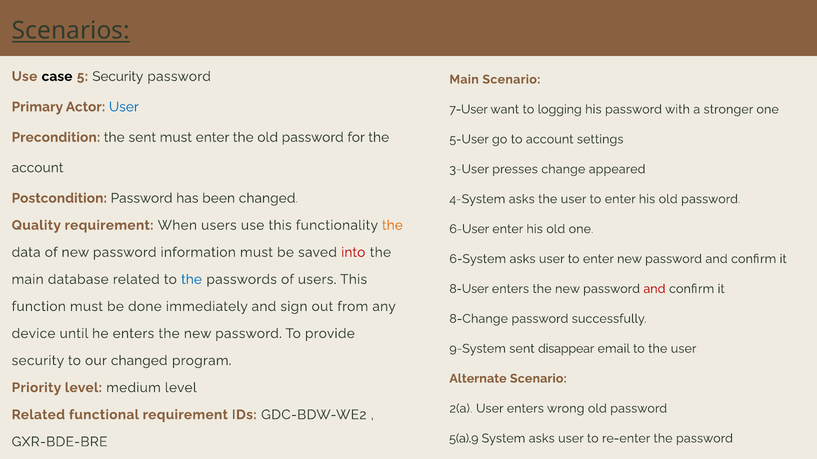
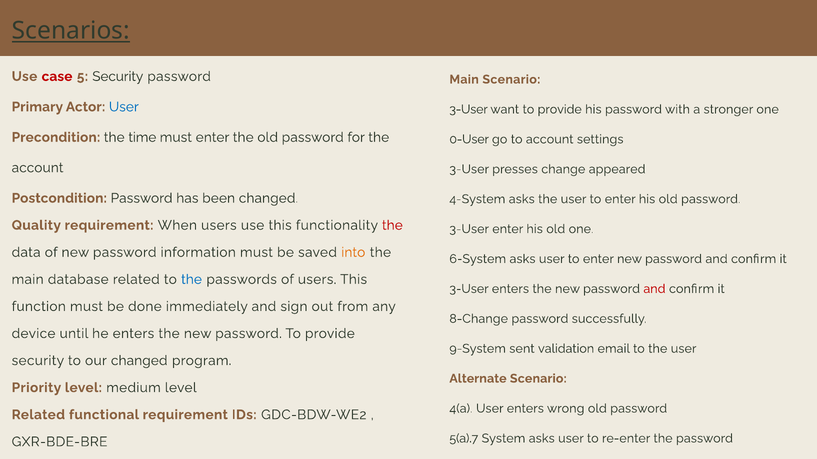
case colour: black -> red (57, 76)
7-User: 7-User -> 3-User (469, 109)
want to logging: logging -> provide (560, 109)
the sent: sent -> time (142, 137)
5-User: 5-User -> 0-User (469, 139)
the colour: orange -> red (392, 226)
6-User: 6-User -> 3-User (469, 229)
into colour: red -> orange (353, 253)
8-User: 8-User -> 3-User (469, 289)
disappear: disappear -> validation (566, 349)
2(a: 2(a -> 4(a (461, 409)
5(a).9: 5(a).9 -> 5(a).7 (464, 439)
